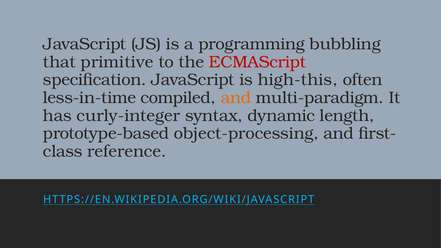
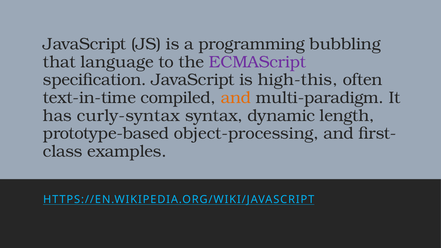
primitive: primitive -> language (117, 62)
ECMAScript colour: red -> purple (257, 62)
less-in-time: less-in-time -> text-in-time (89, 98)
curly-integer: curly-integer -> curly-syntax (128, 116)
reference: reference -> examples (127, 151)
